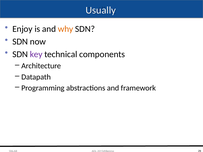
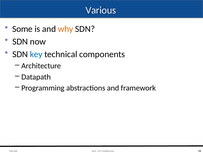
Usually: Usually -> Various (101, 10)
Enjoy: Enjoy -> Some (22, 29)
key colour: purple -> blue (36, 54)
